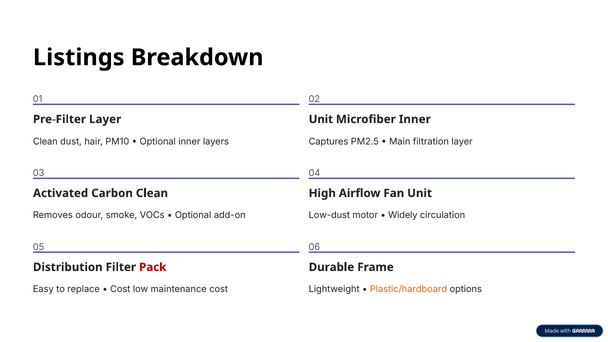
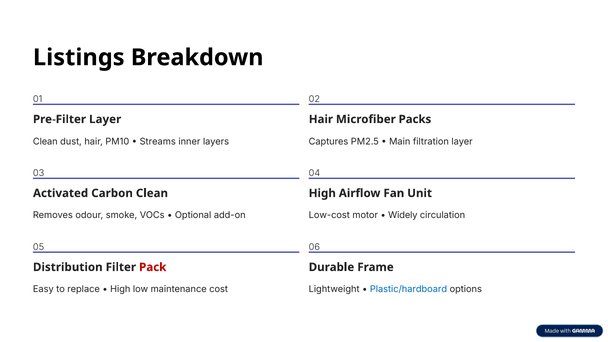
Unit: Unit -> Hair (321, 119)
Microfiber Inner: Inner -> Packs (415, 119)
Optional: Optional -> Streams (158, 141)
Low-dust: Low-dust -> Low-cost (329, 215)
Cost: Cost -> High (120, 289)
Plastic/hardboard colour: orange -> blue (408, 289)
